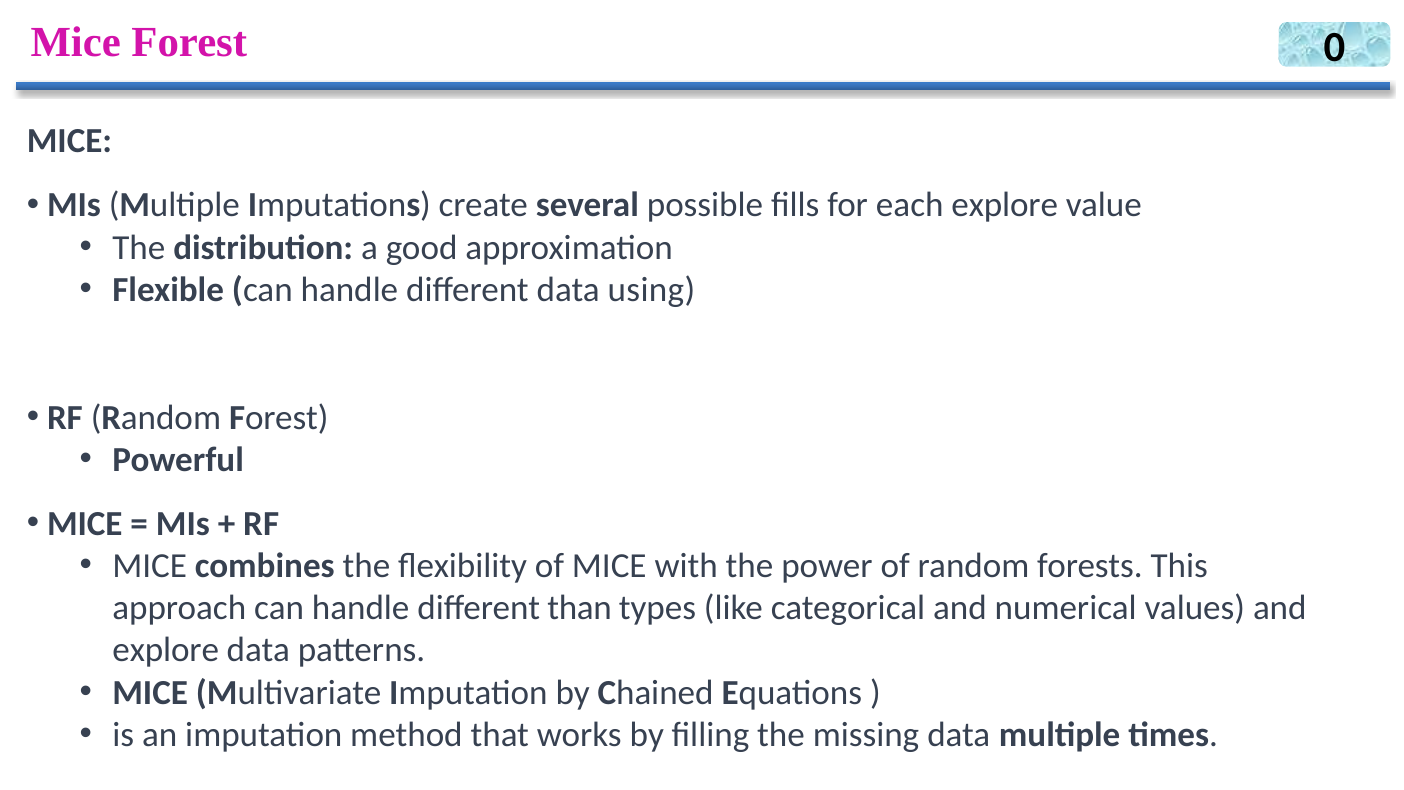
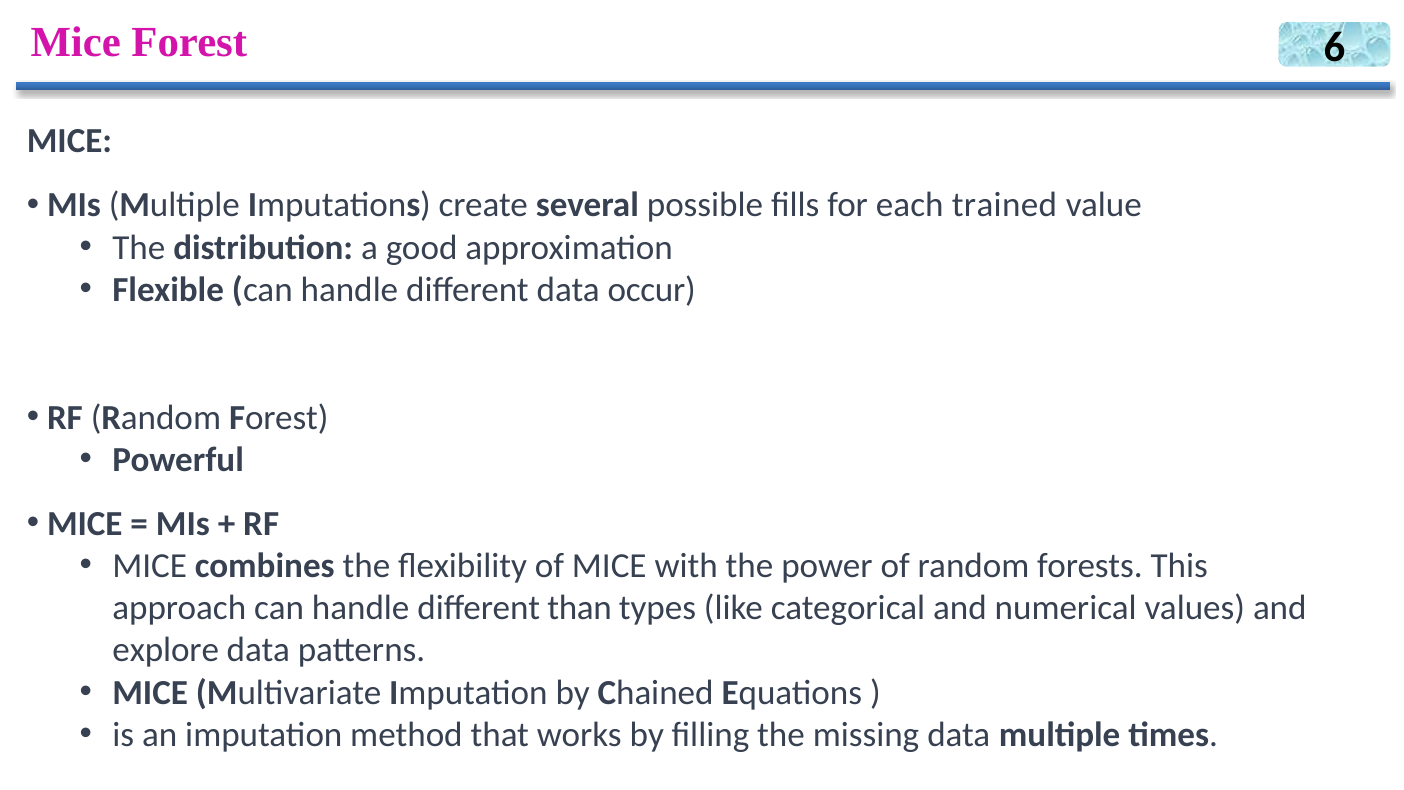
0: 0 -> 6 (1335, 47)
each explore: explore -> trained (1005, 205)
using: using -> occur (652, 290)
